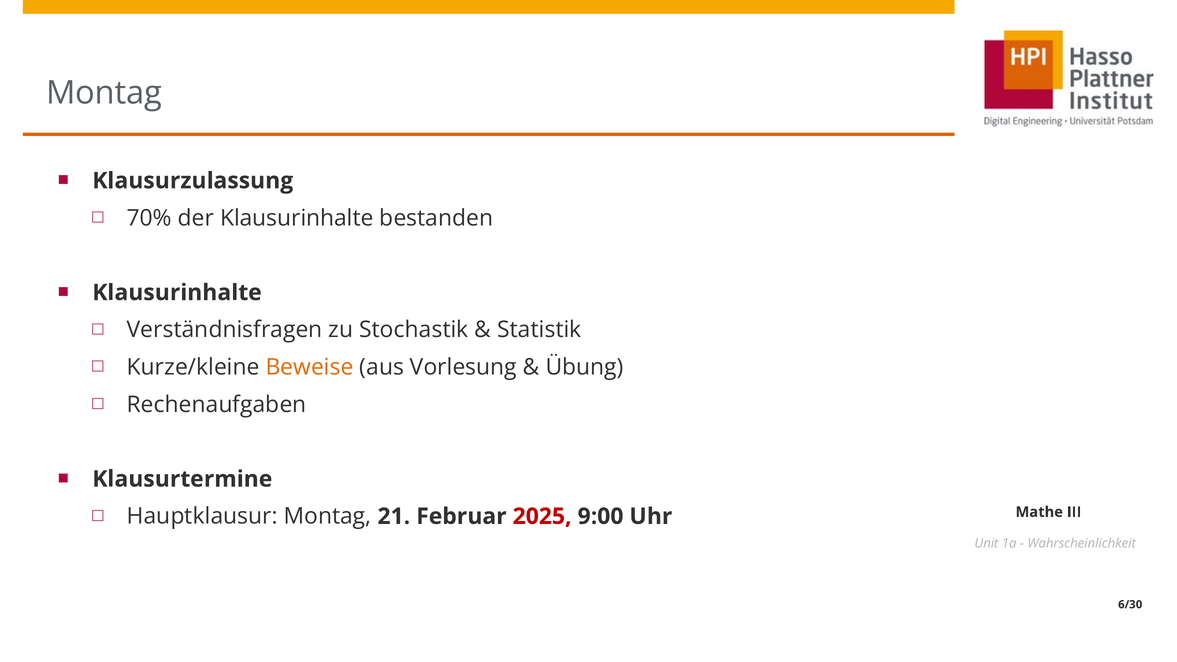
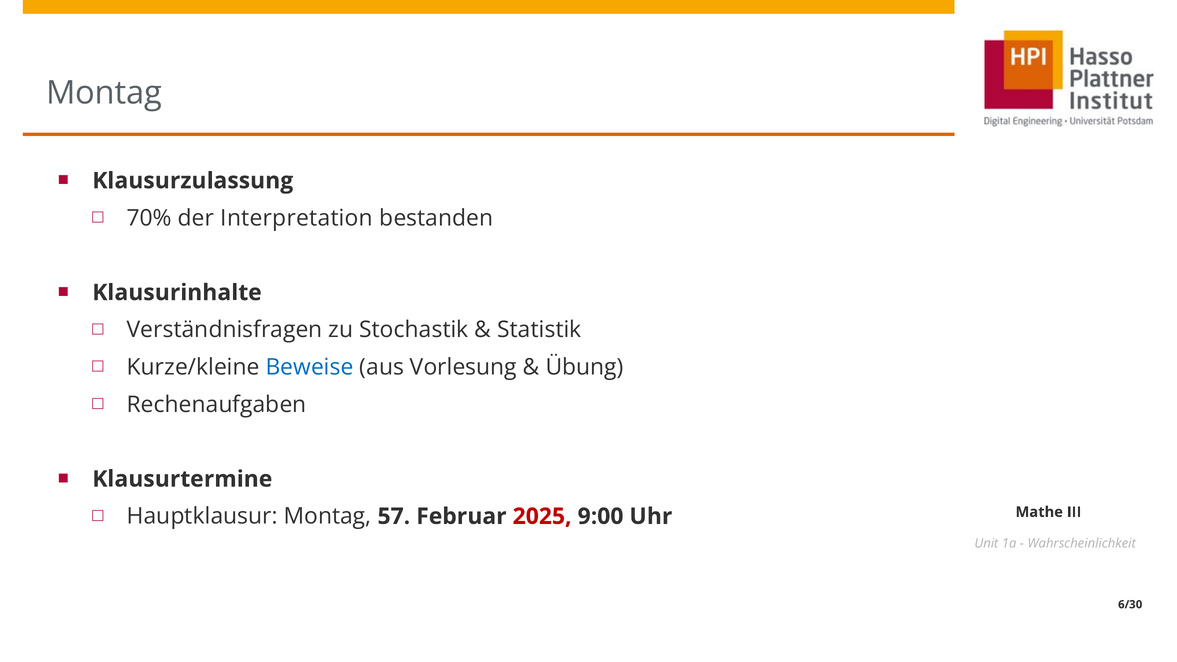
der Klausurinhalte: Klausurinhalte -> Interpretation (297, 218)
Beweise colour: orange -> blue (310, 367)
21: 21 -> 57 (394, 516)
